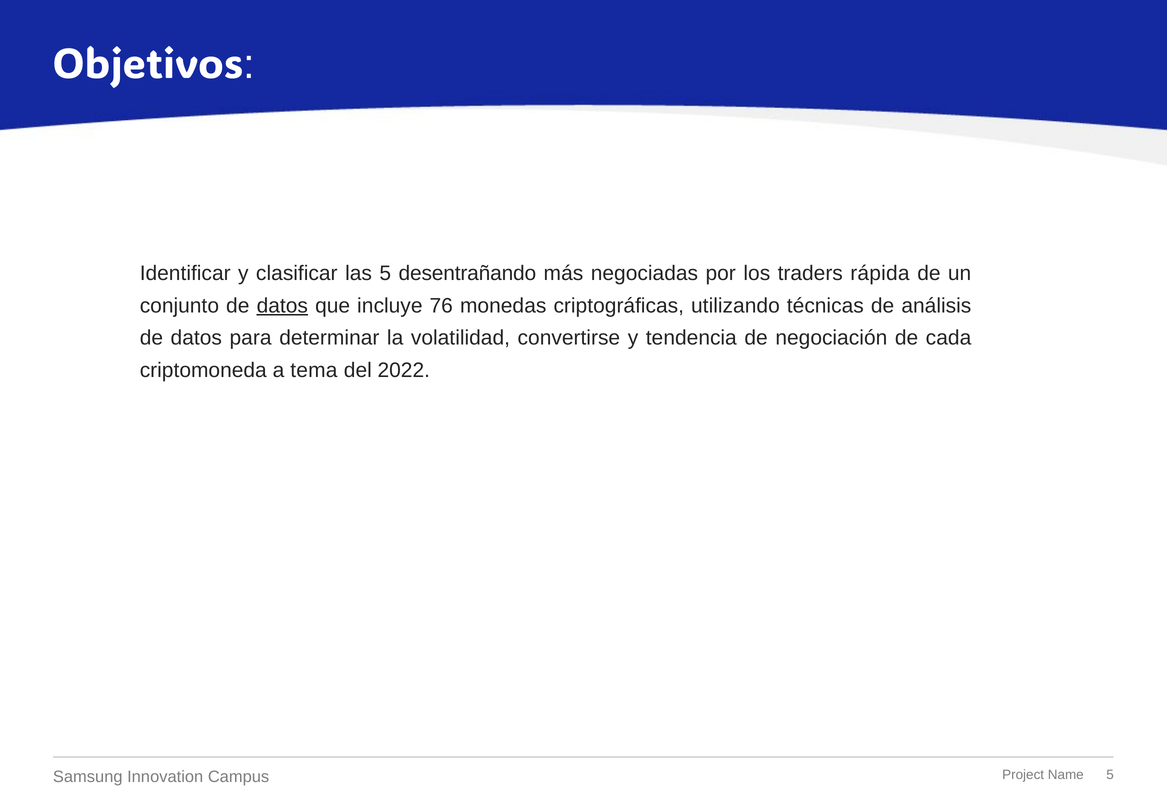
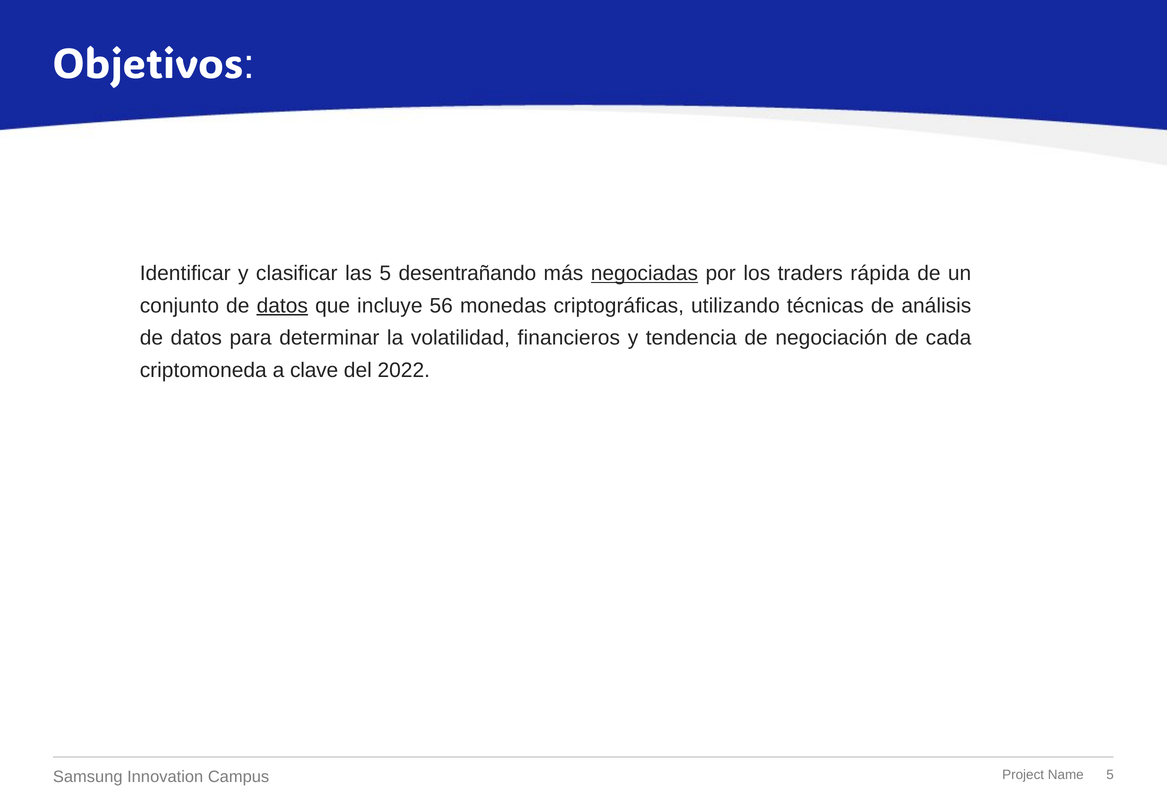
negociadas underline: none -> present (644, 274)
76: 76 -> 56 (441, 306)
convertirse: convertirse -> financieros (569, 338)
tema: tema -> clave (314, 370)
